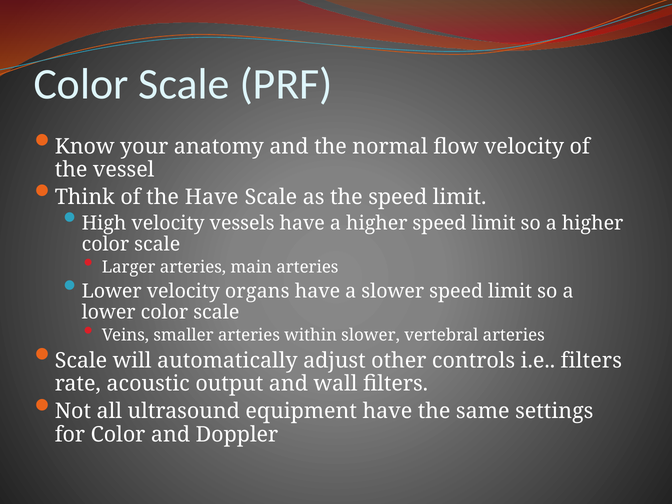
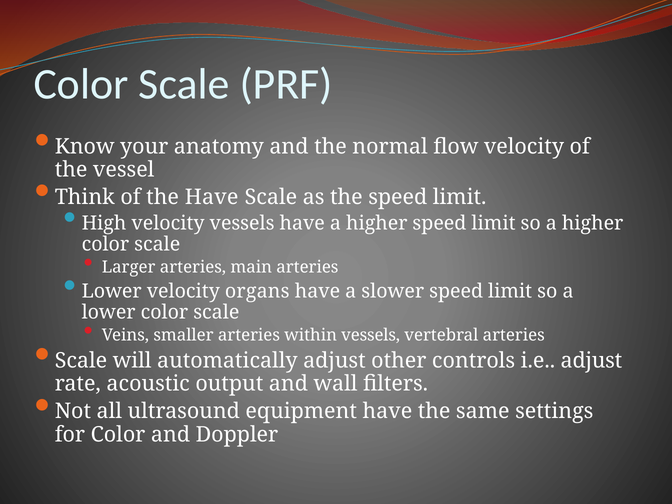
within slower: slower -> vessels (371, 335)
i.e filters: filters -> adjust (591, 361)
